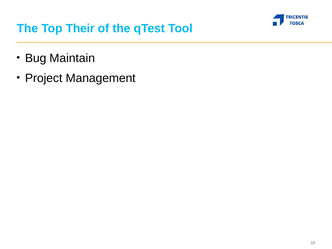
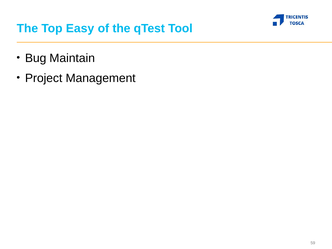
Their: Their -> Easy (80, 28)
